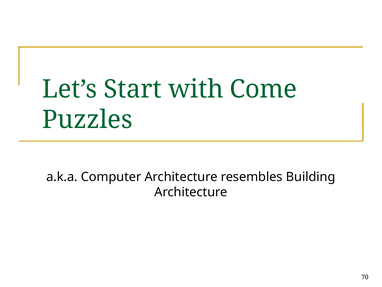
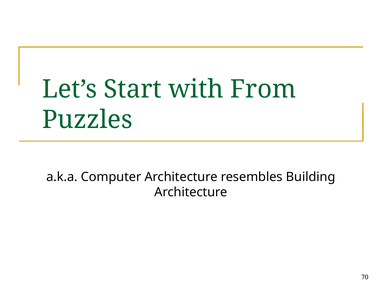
Come: Come -> From (263, 89)
